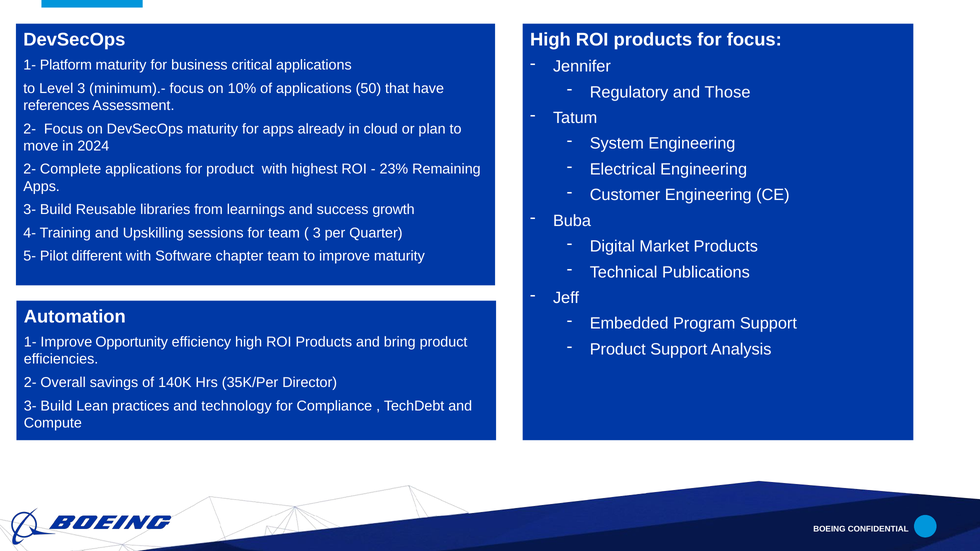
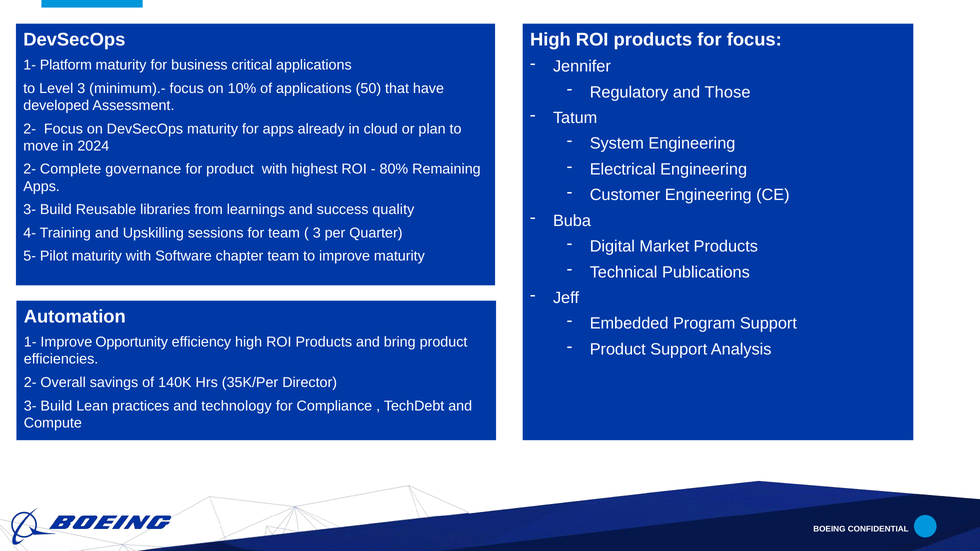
references: references -> developed (56, 106)
Complete applications: applications -> governance (143, 169)
23%: 23% -> 80% (394, 169)
growth: growth -> quality (393, 210)
Pilot different: different -> maturity (97, 256)
